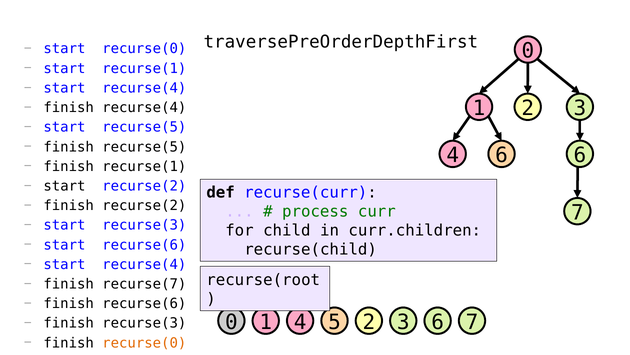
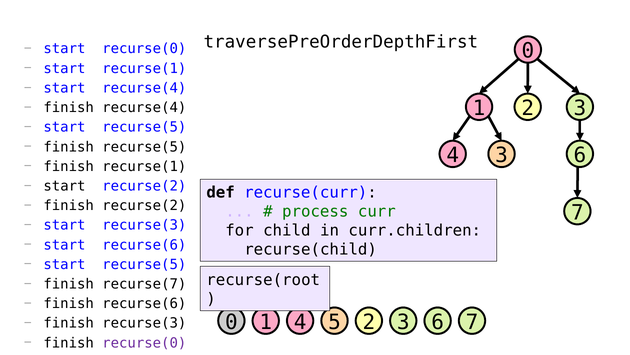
4 6: 6 -> 3 (502, 155)
recurse(4: recurse(4 -> recurse(5 (144, 264)
recurse(0 colour: orange -> purple (144, 342)
